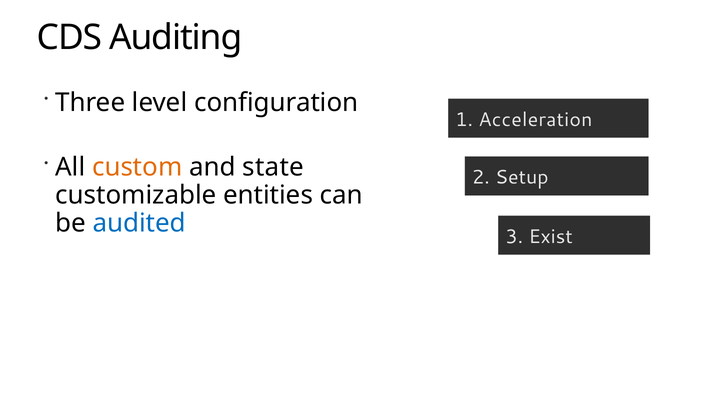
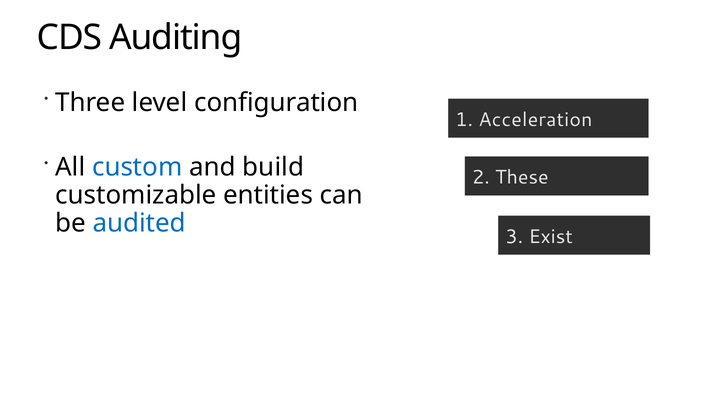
custom colour: orange -> blue (137, 167)
state: state -> build (273, 167)
Setup: Setup -> These (522, 177)
